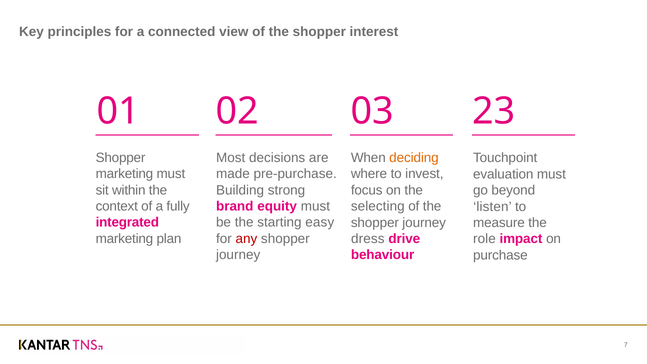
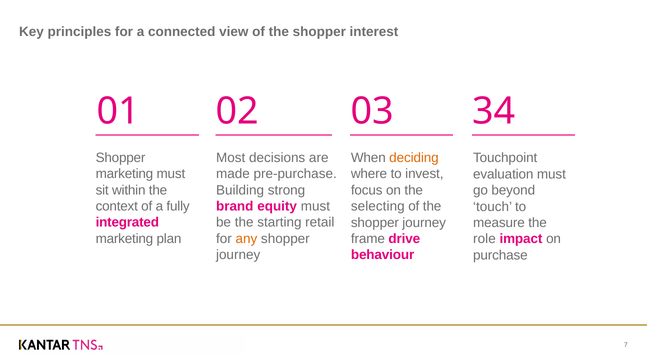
23: 23 -> 34 (494, 111)
listen: listen -> touch (493, 207)
easy: easy -> retail (320, 222)
any colour: red -> orange (246, 239)
dress: dress -> frame (368, 239)
